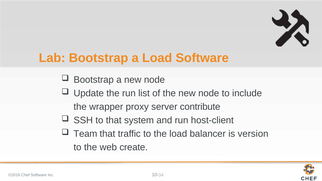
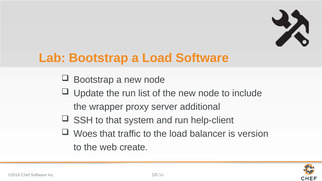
contribute: contribute -> additional (200, 107)
host-client: host-client -> help-client (212, 120)
Team: Team -> Woes (85, 134)
